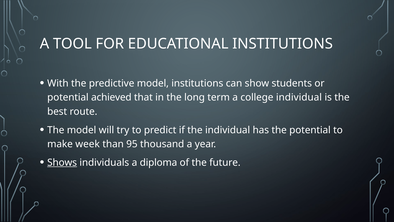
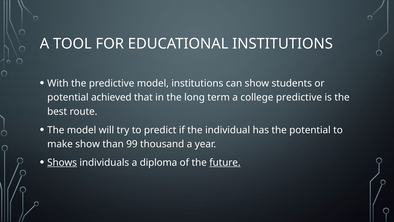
college individual: individual -> predictive (299, 97)
make week: week -> show (88, 144)
95: 95 -> 99 (132, 144)
future underline: none -> present (225, 162)
